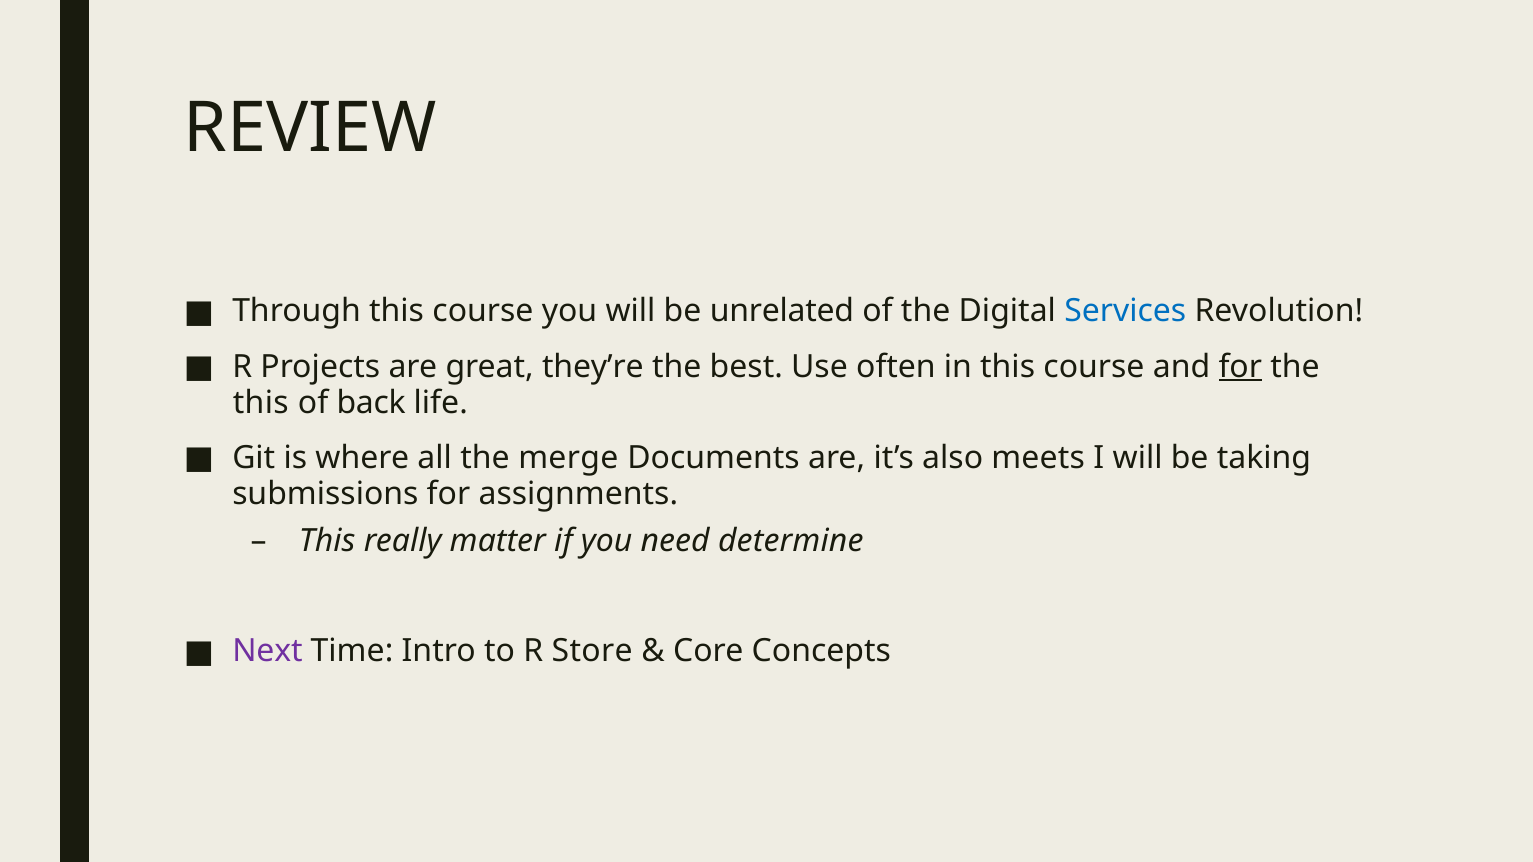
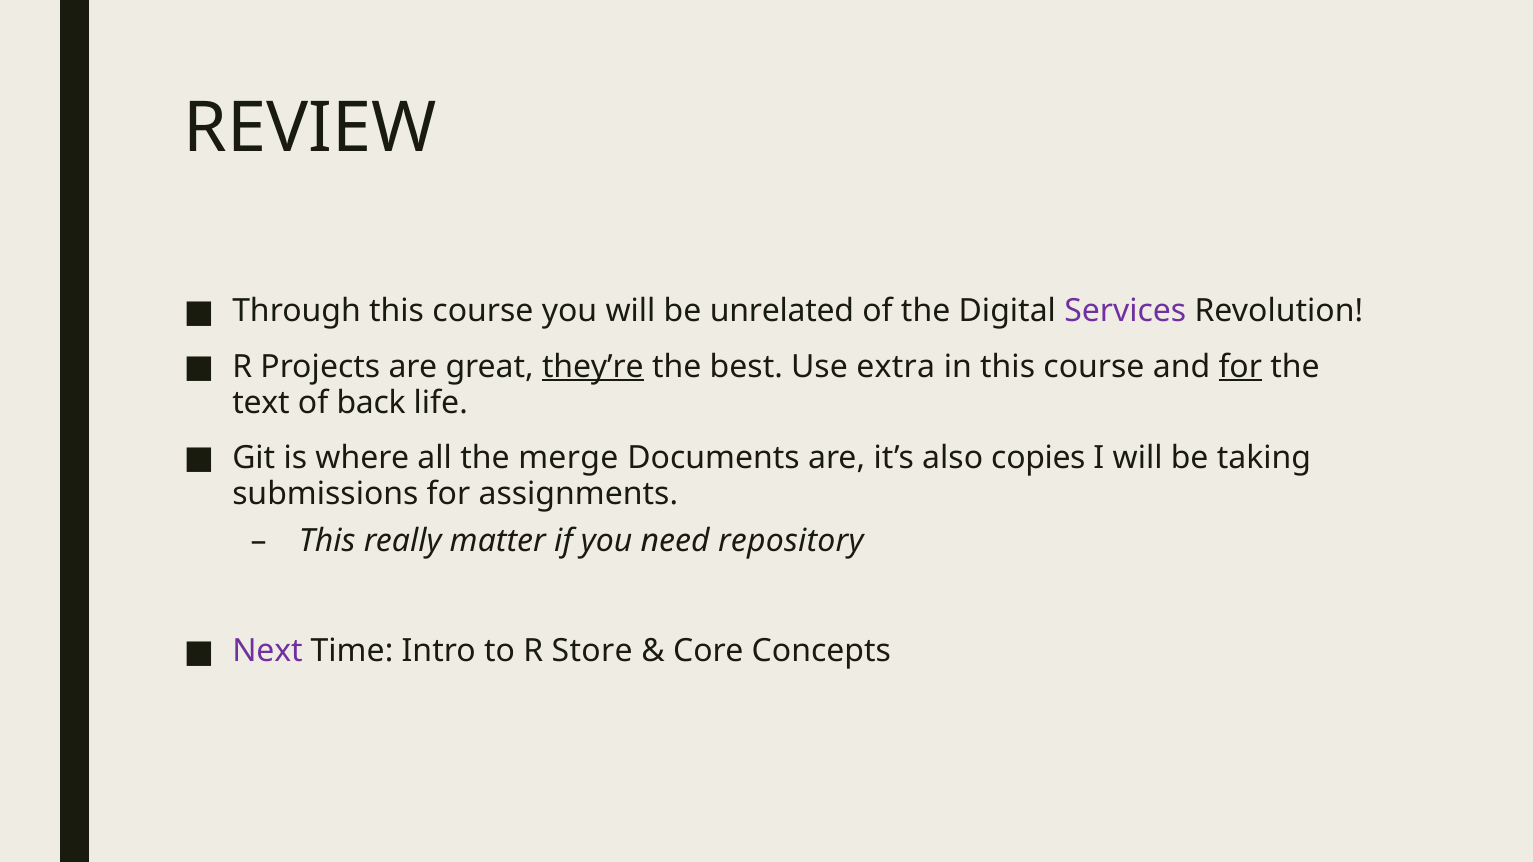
Services colour: blue -> purple (1125, 311)
they’re underline: none -> present (593, 367)
often: often -> extra (896, 367)
this: this -> text (261, 403)
meets: meets -> copies (1038, 458)
determine: determine -> repository (791, 541)
